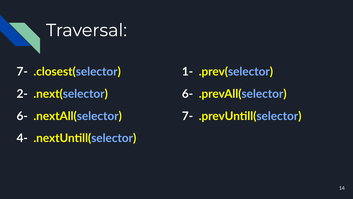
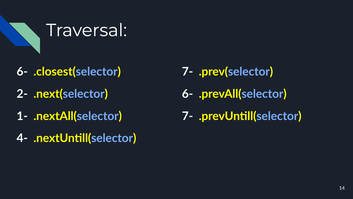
7-: 7- -> 6- (22, 72)
1-: 1- -> 7- (188, 72)
6-: 6- -> 1- (22, 116)
